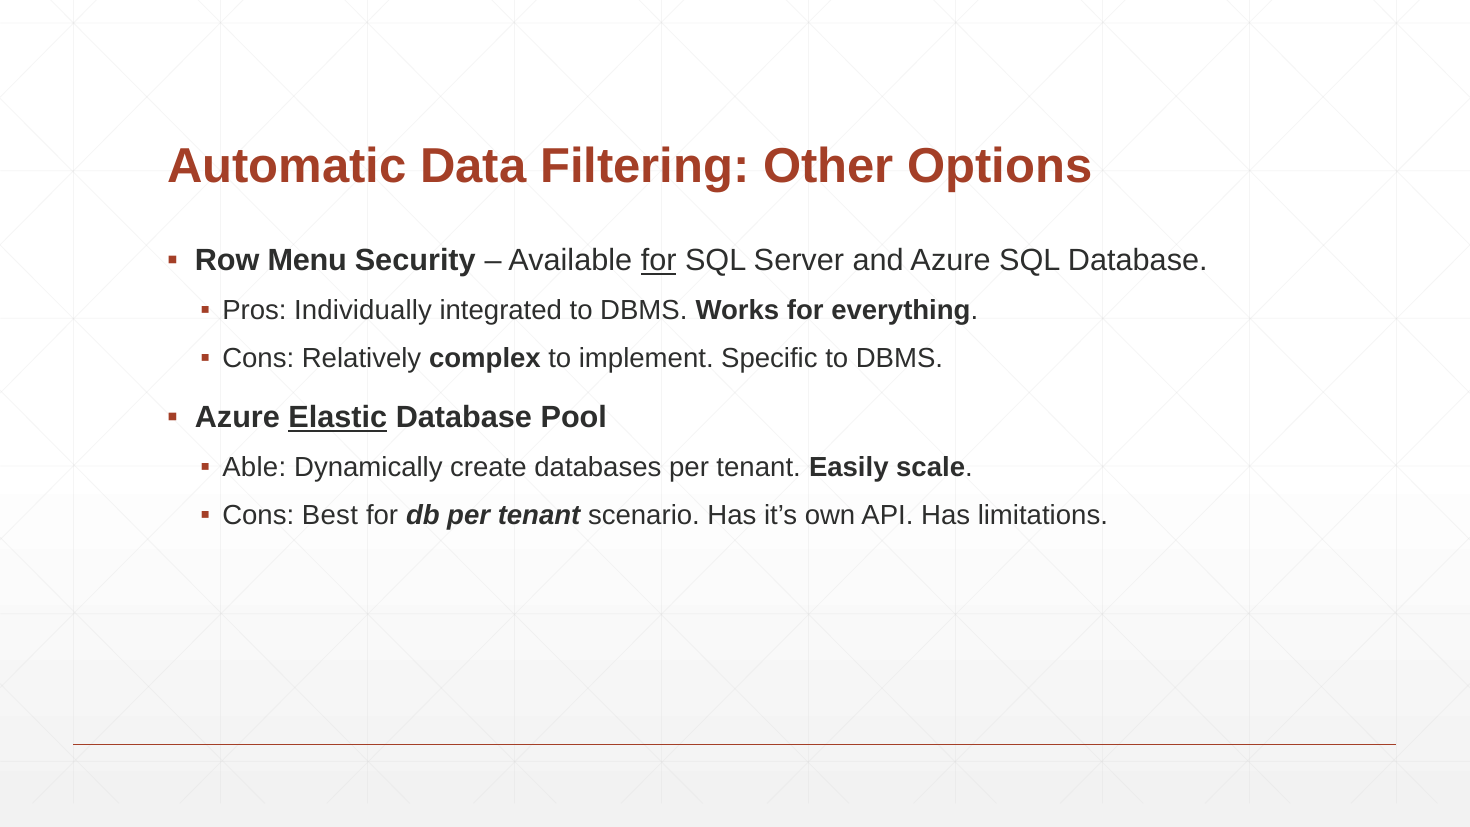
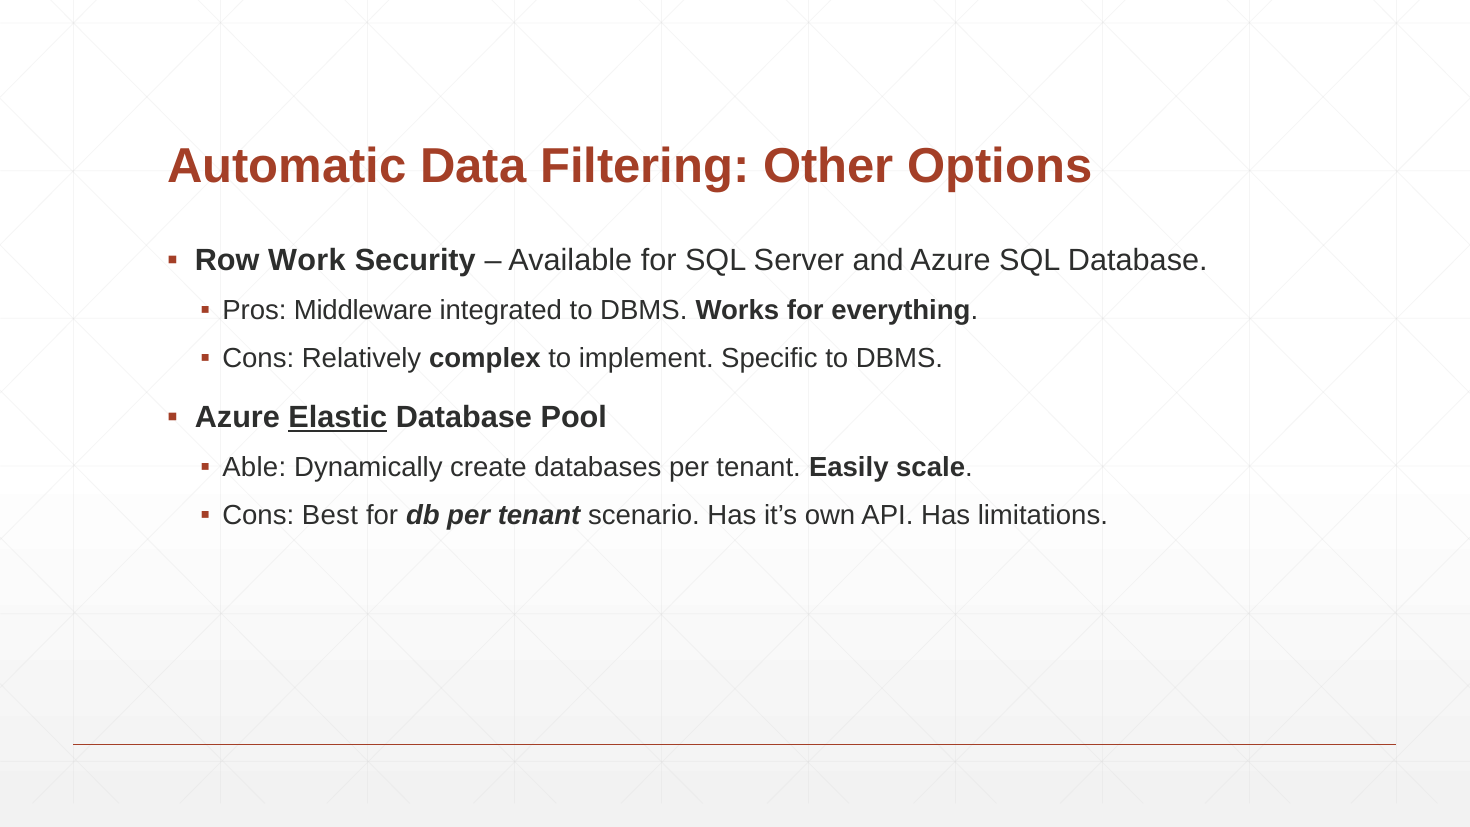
Menu: Menu -> Work (307, 261)
for underline: present -> none (659, 261)
Individually: Individually -> Middleware (363, 311)
